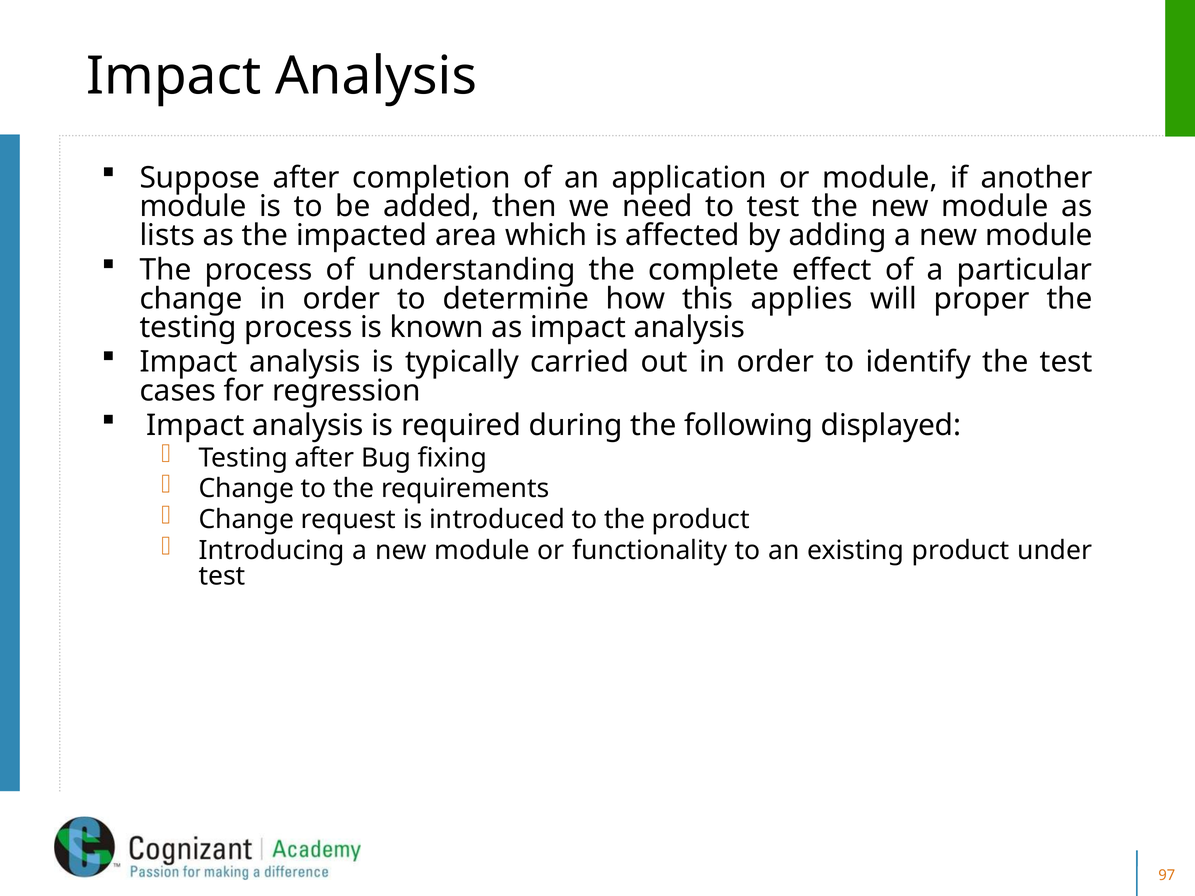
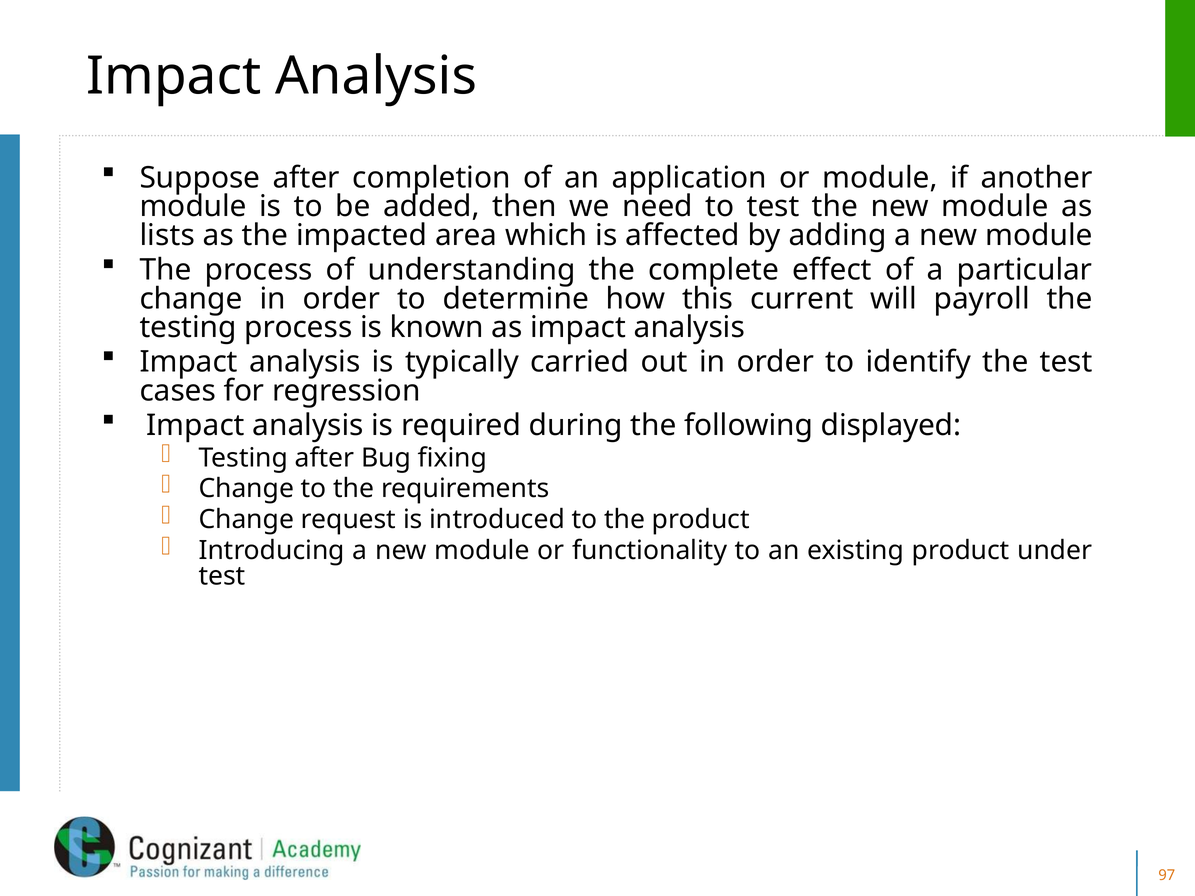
applies: applies -> current (802, 299)
proper: proper -> payroll (982, 299)
